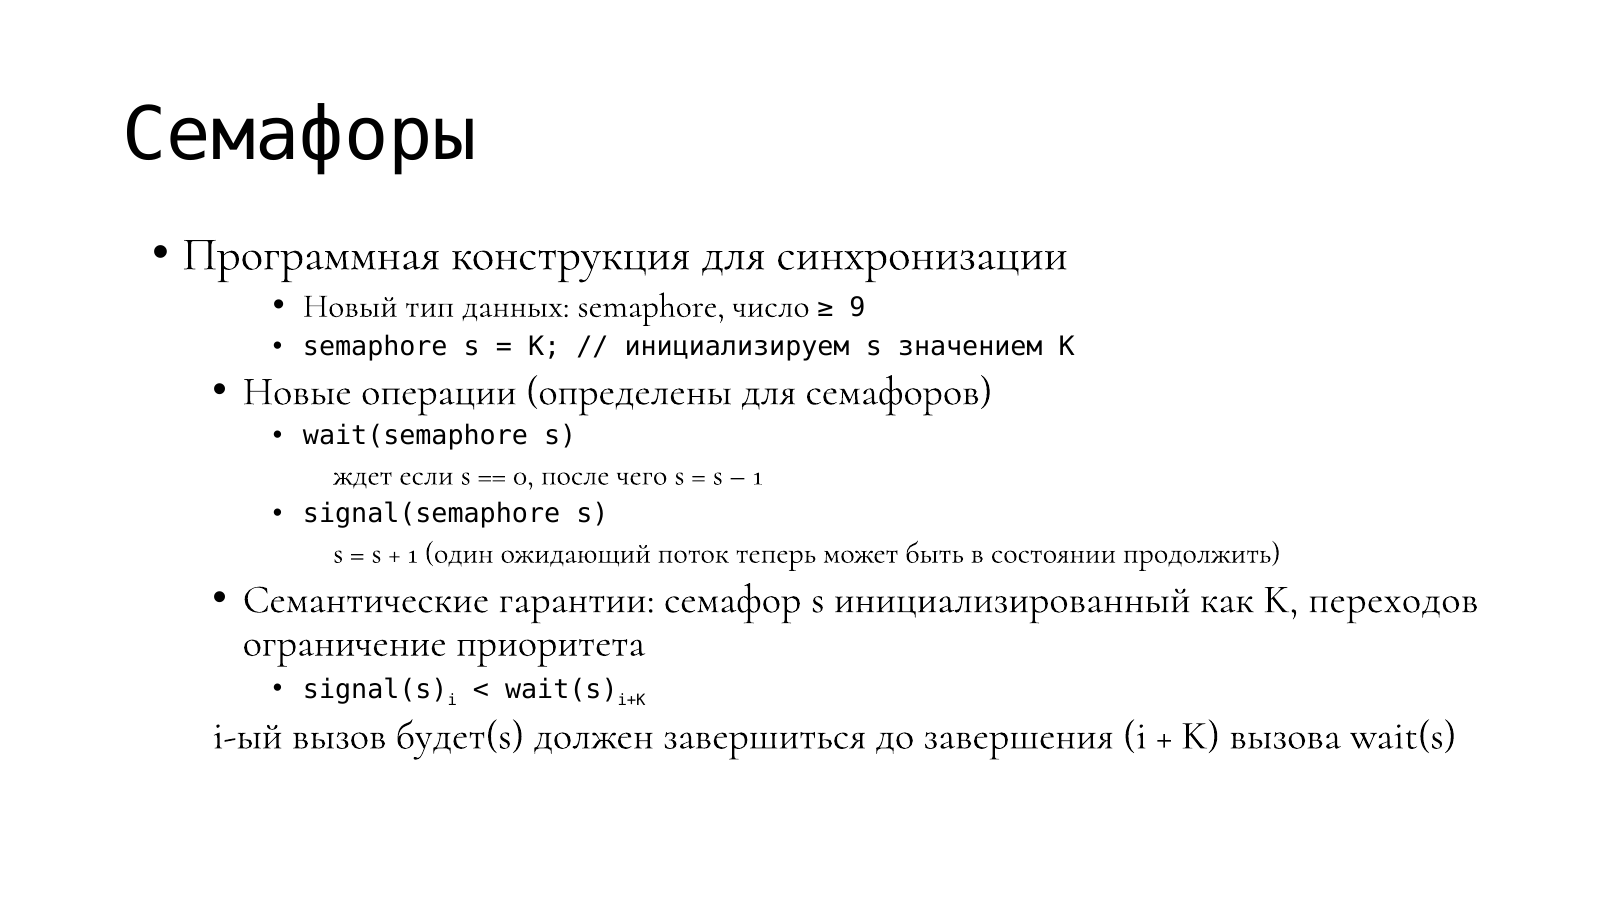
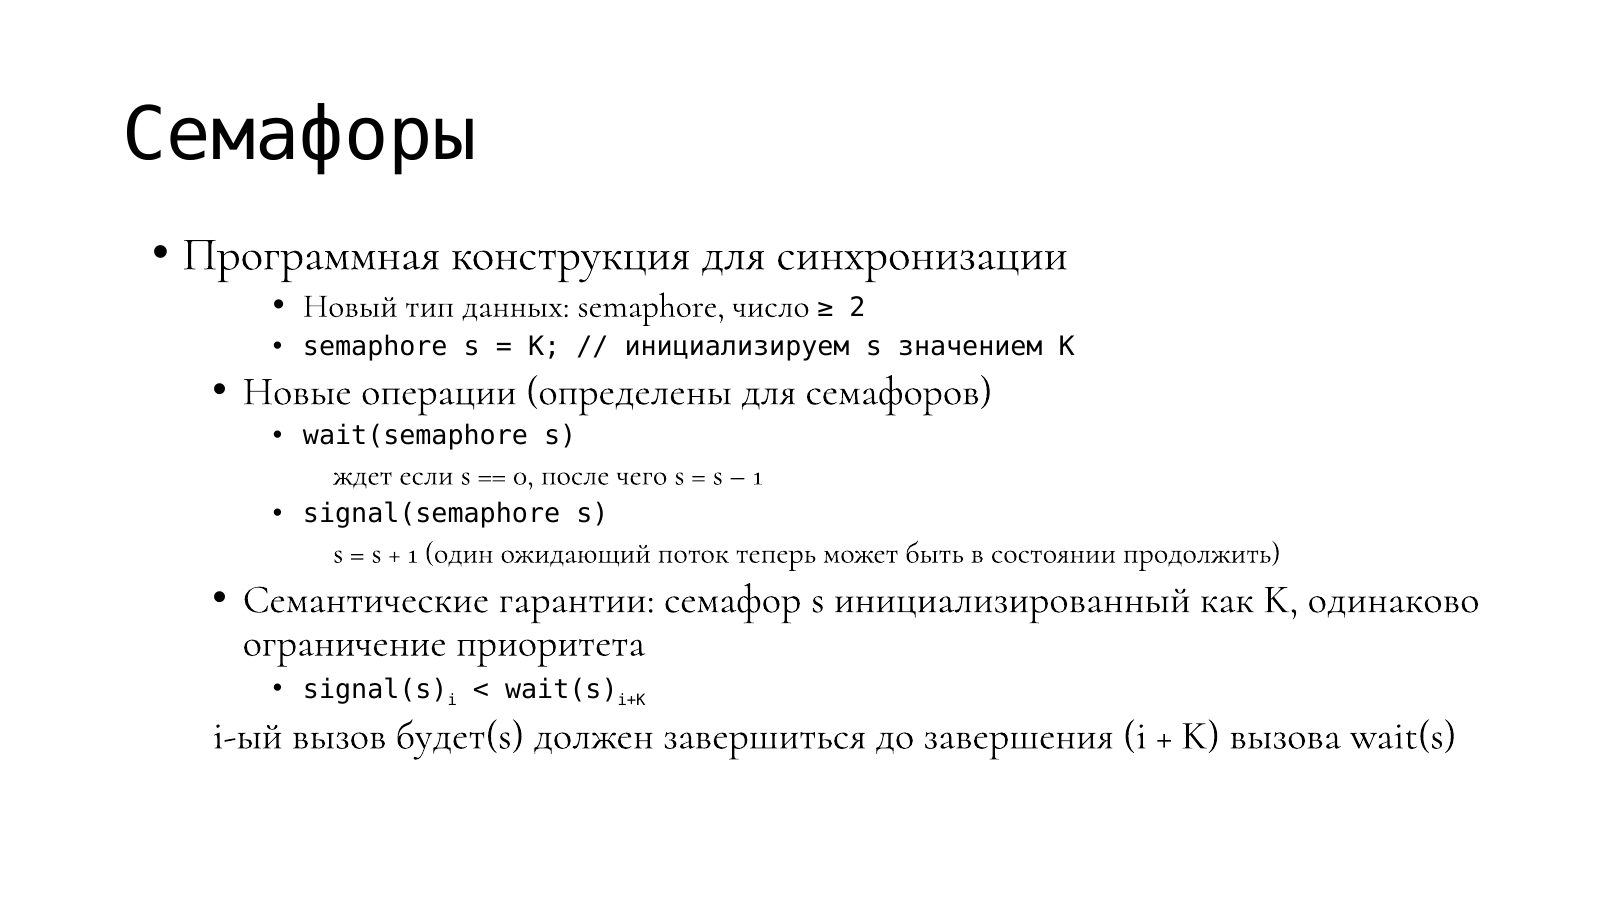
9: 9 -> 2 (858, 308)
переходов: переходов -> одинаково (1394, 599)
